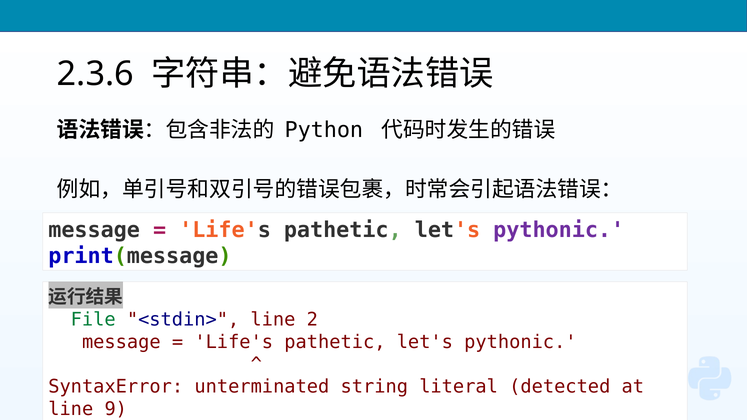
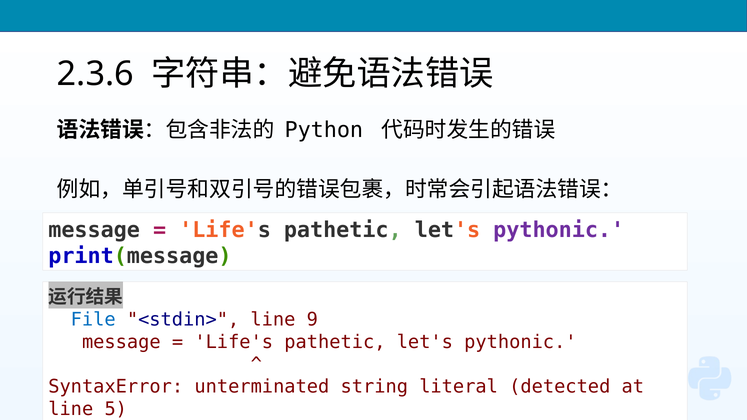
File colour: green -> blue (93, 320)
2: 2 -> 9 (312, 320)
9: 9 -> 5 (116, 409)
